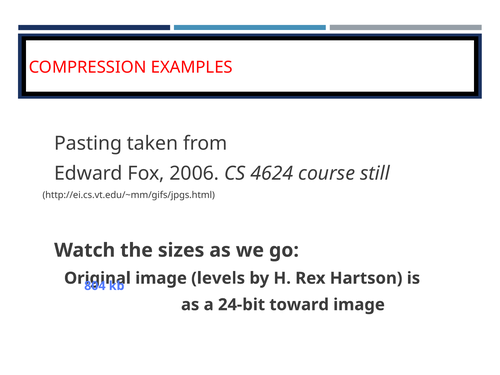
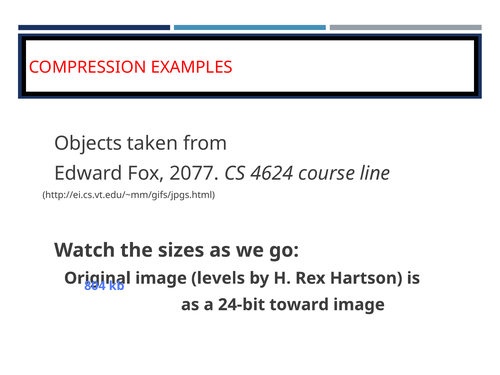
Pasting: Pasting -> Objects (88, 143)
2006: 2006 -> 2077 (194, 174)
still: still -> line (375, 174)
